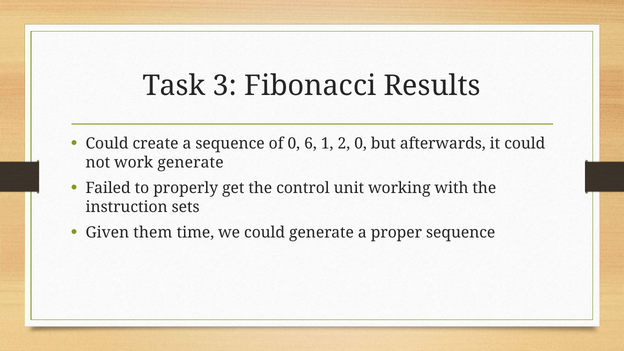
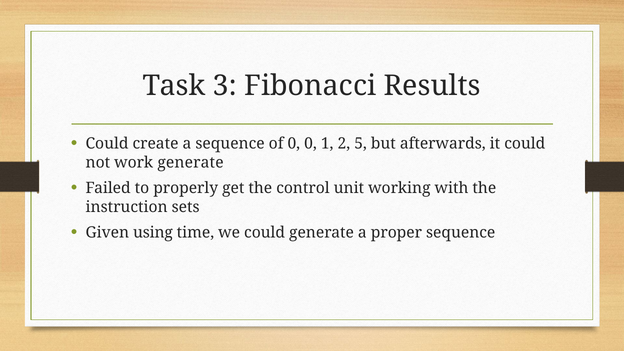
0 6: 6 -> 0 (311, 144)
2 0: 0 -> 5 (361, 144)
them: them -> using (153, 233)
